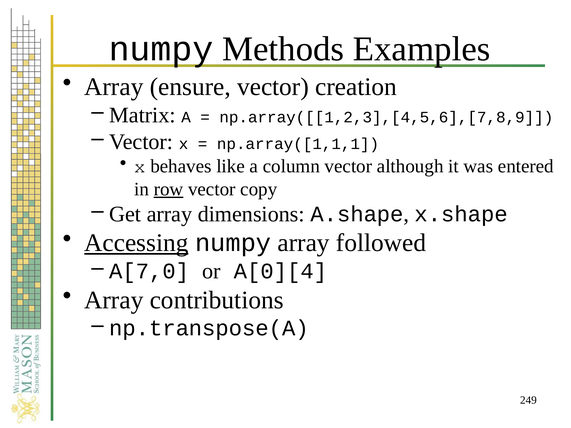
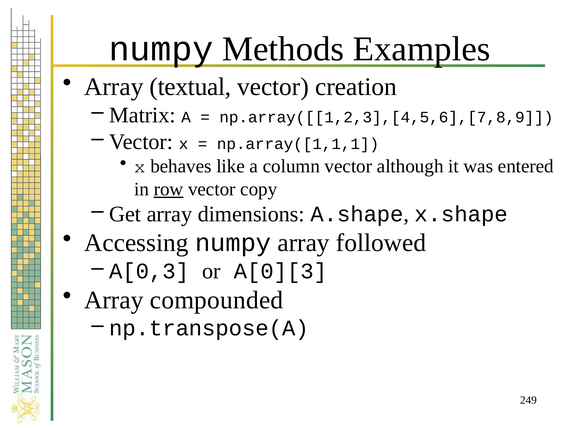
ensure: ensure -> textual (190, 87)
Accessing underline: present -> none (136, 243)
A[7,0: A[7,0 -> A[0,3 (149, 271)
A[0][4: A[0][4 -> A[0][3 (281, 271)
contributions: contributions -> compounded (217, 300)
